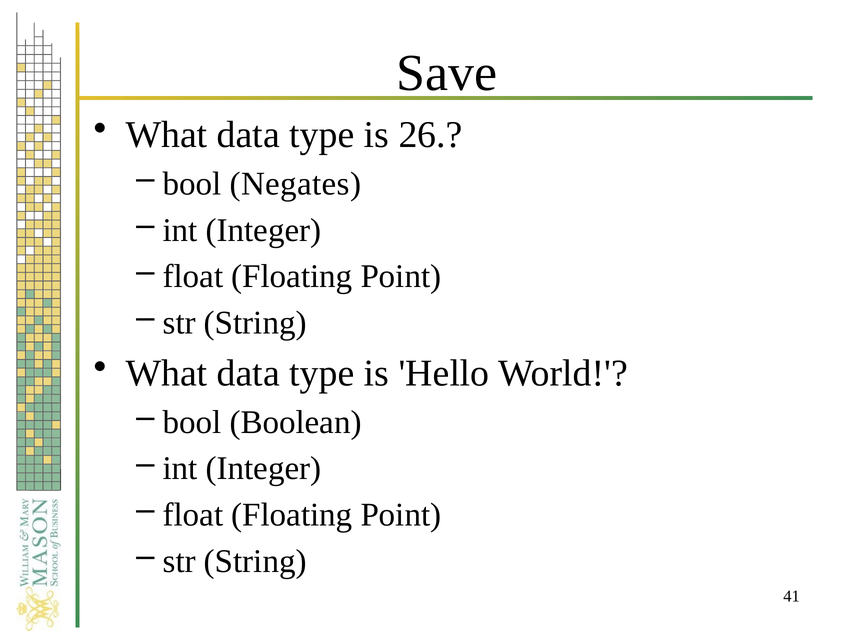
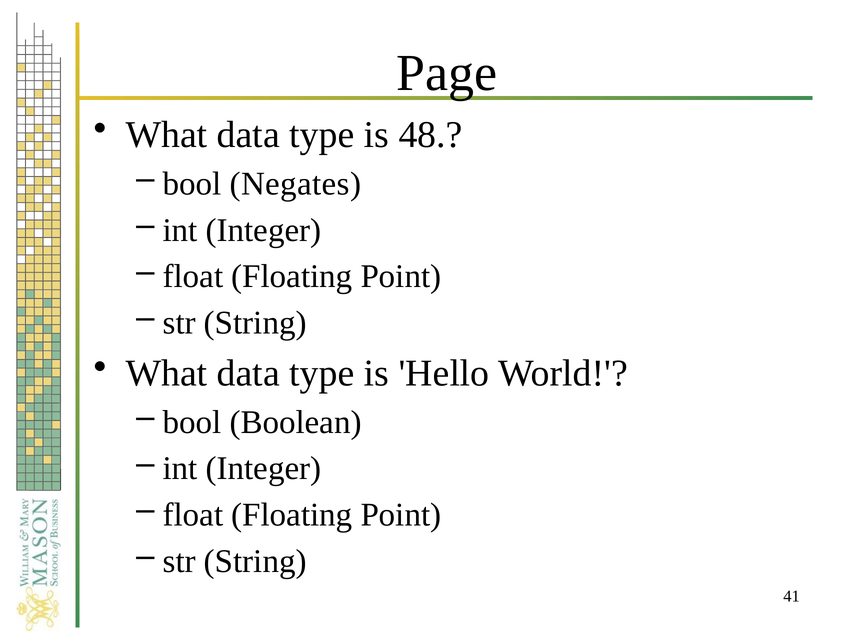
Save: Save -> Page (447, 73)
26: 26 -> 48 (431, 135)
